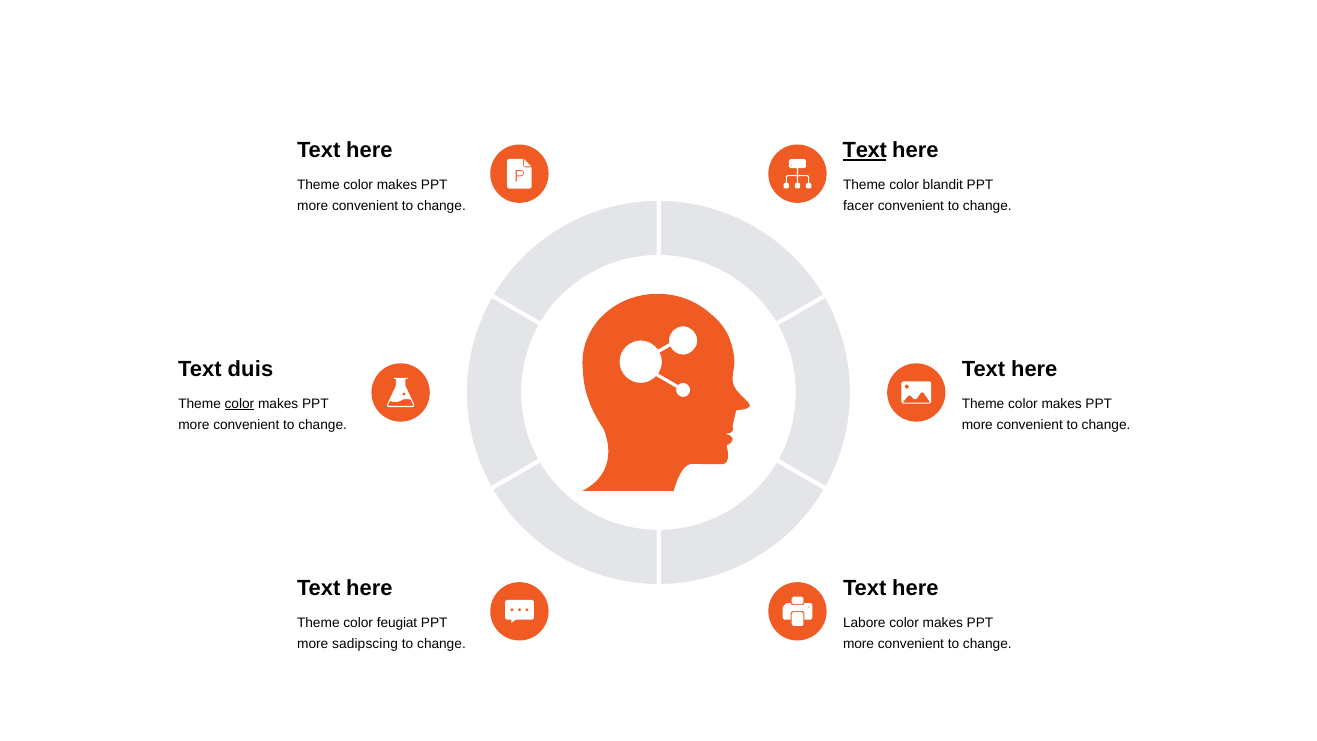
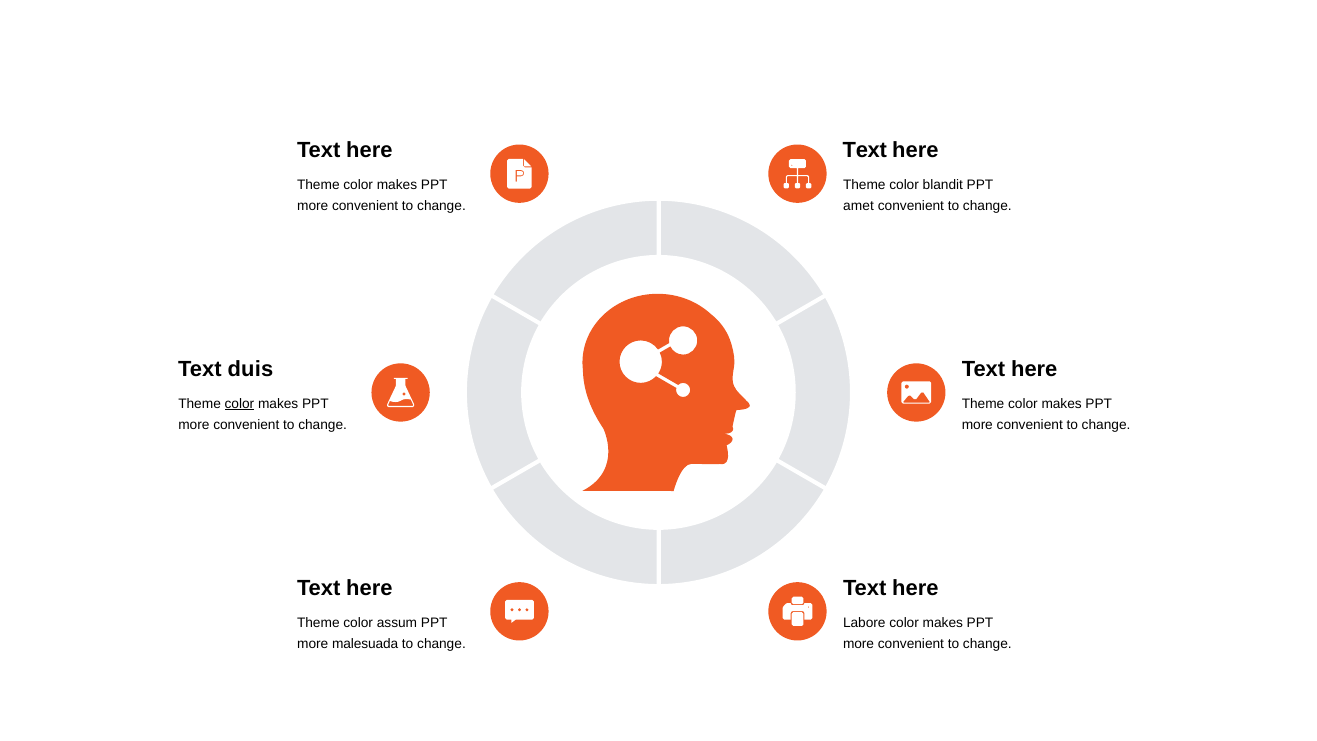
Text underline: present -> none (865, 150)
facer: facer -> amet (858, 206)
feugiat: feugiat -> assum (397, 622)
sadipscing: sadipscing -> malesuada (365, 644)
